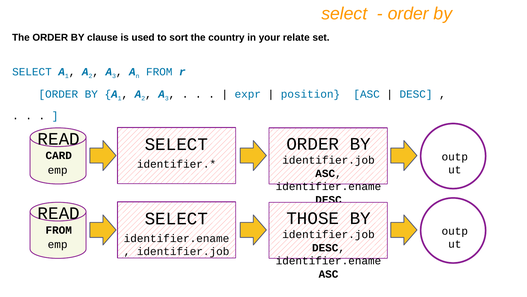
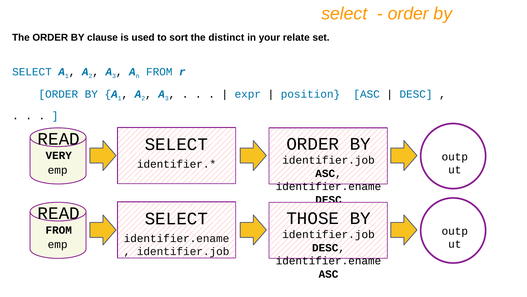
country: country -> distinct (226, 38)
CARD: CARD -> VERY (59, 155)
